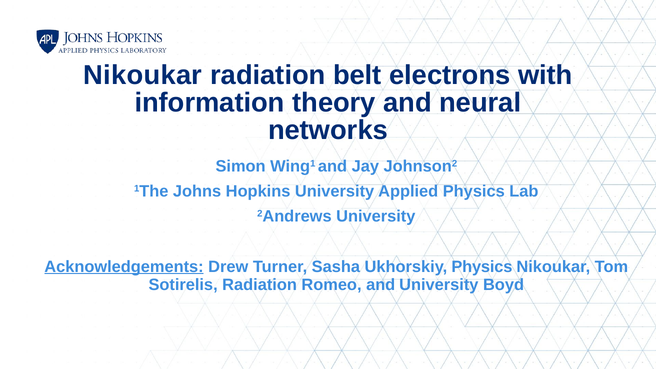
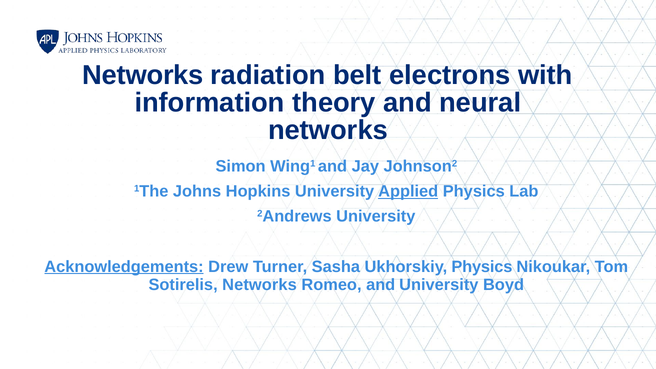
Nikoukar: Nikoukar -> Networks (143, 75)
Applied underline: none -> present (408, 191)
Sotirelis Radiation: Radiation -> Networks (260, 285)
